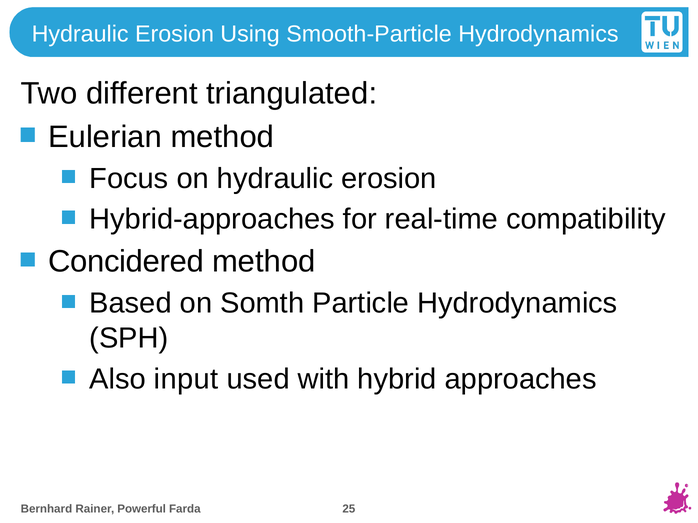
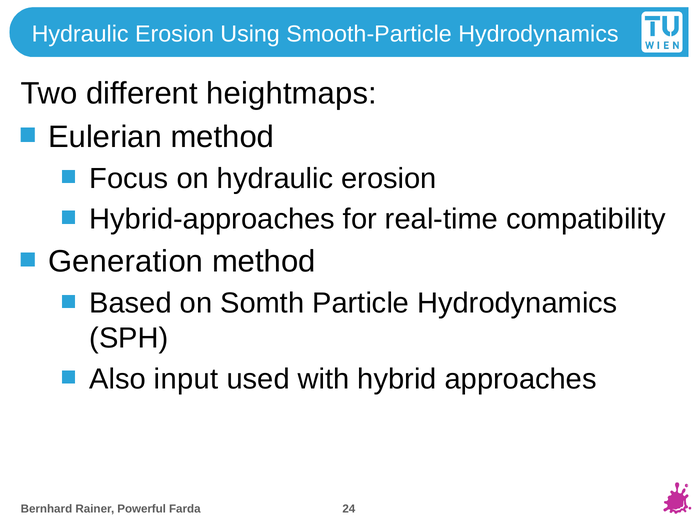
triangulated: triangulated -> heightmaps (292, 94)
Concidered: Concidered -> Generation (126, 262)
25: 25 -> 24 (349, 509)
